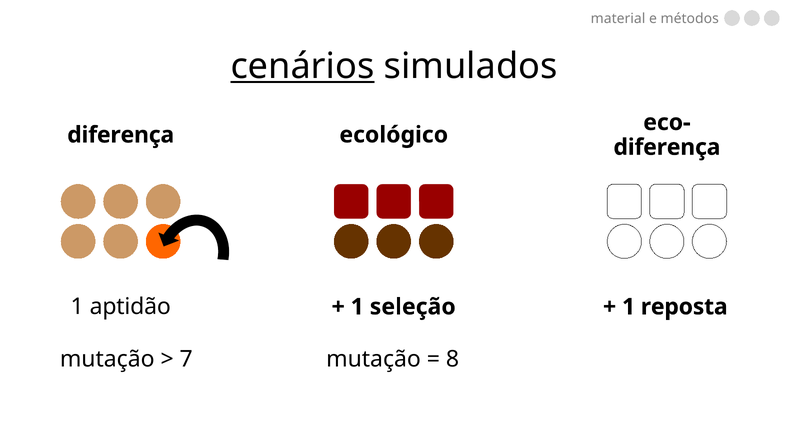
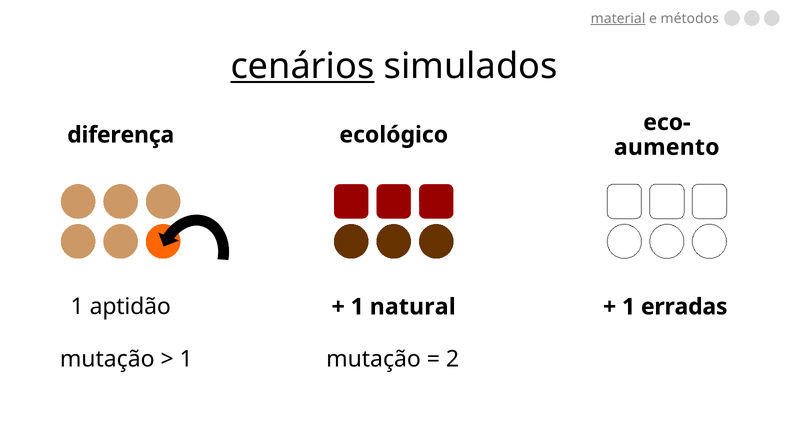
material underline: none -> present (618, 18)
diferença: diferença -> aumento (667, 147)
seleção: seleção -> natural (413, 307)
reposta: reposta -> erradas (684, 307)
7: 7 -> 1 (186, 359)
8: 8 -> 2 (453, 359)
